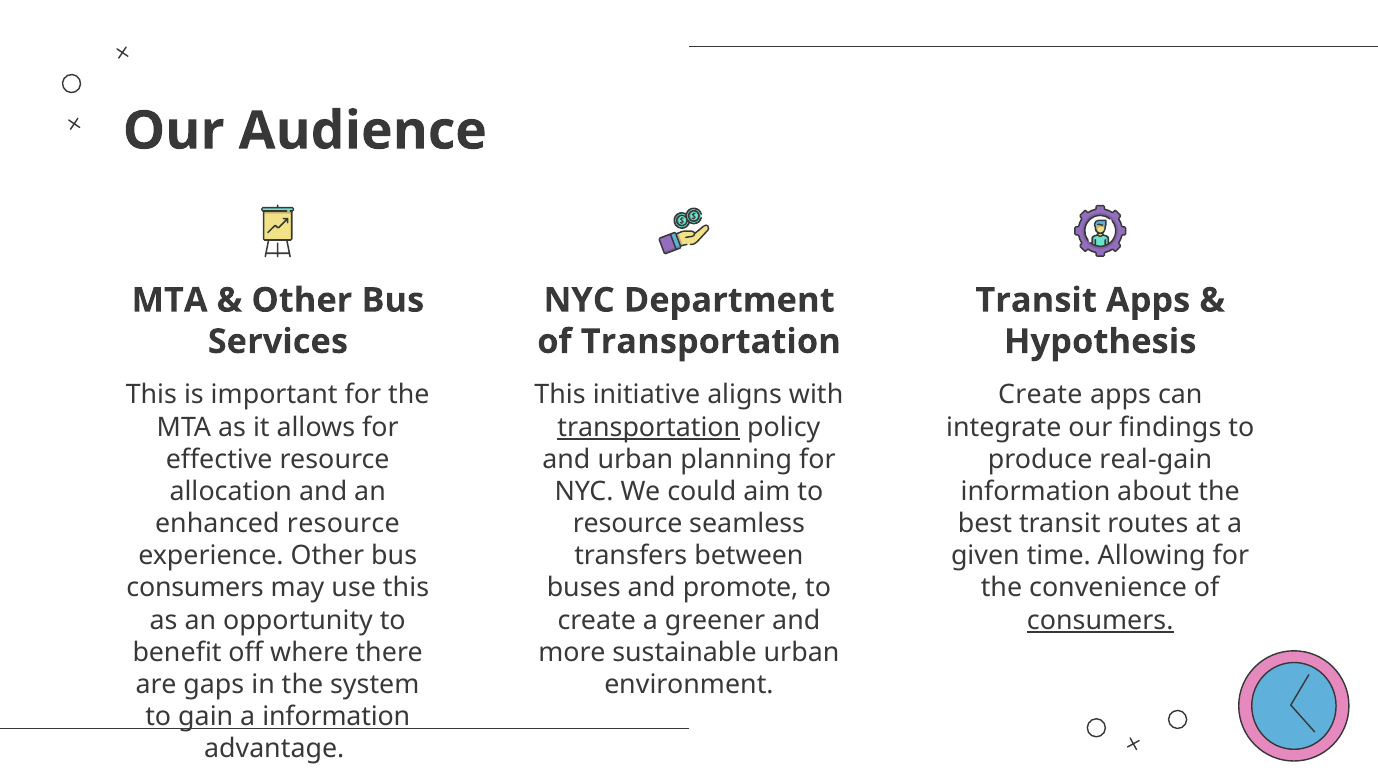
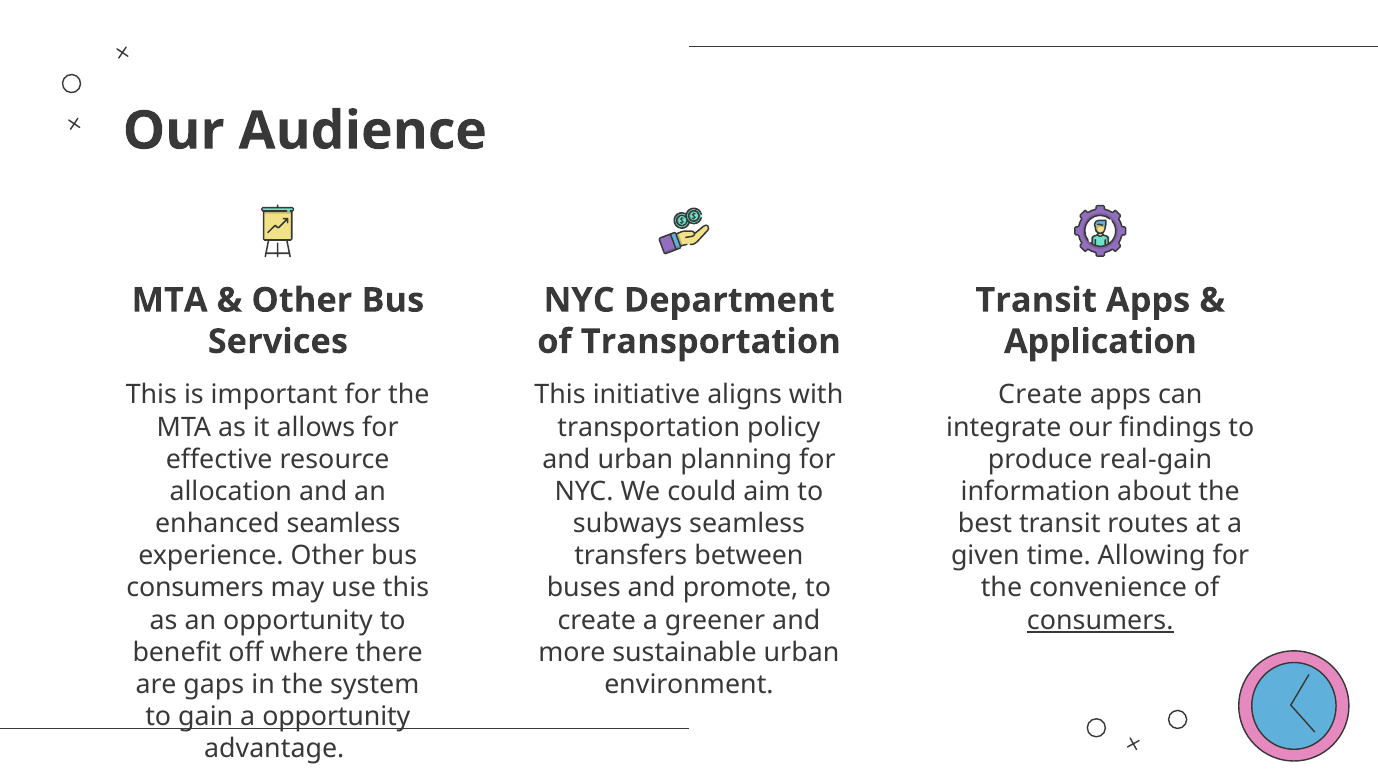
Hypothesis: Hypothesis -> Application (1100, 342)
transportation underline: present -> none (649, 427)
enhanced resource: resource -> seamless (344, 524)
resource: resource -> subways (628, 524)
a information: information -> opportunity (336, 717)
